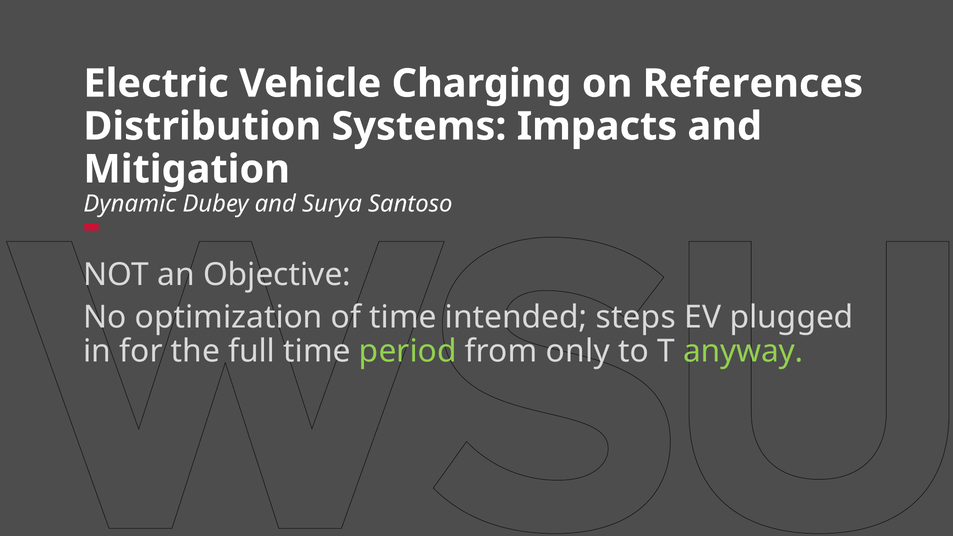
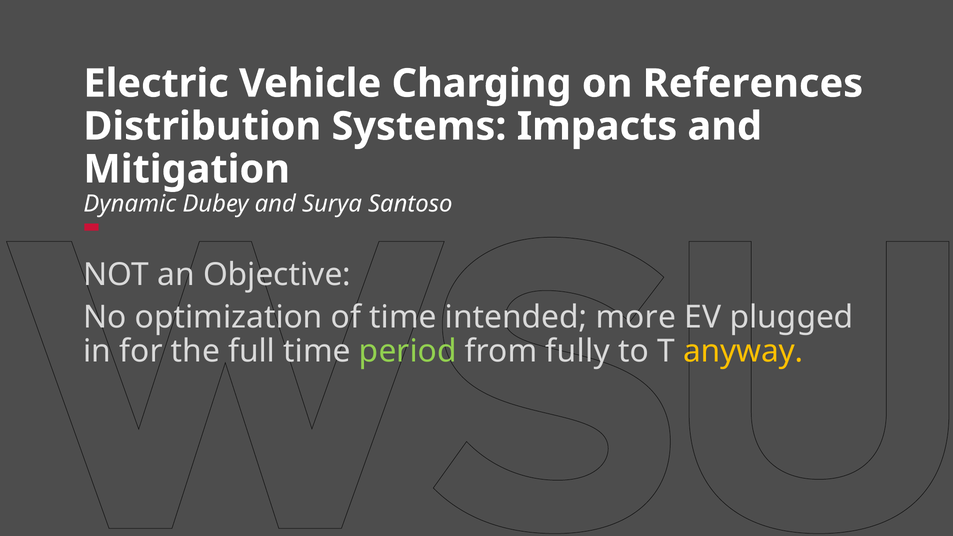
steps: steps -> more (636, 317)
only: only -> fully (578, 351)
anyway colour: light green -> yellow (743, 351)
